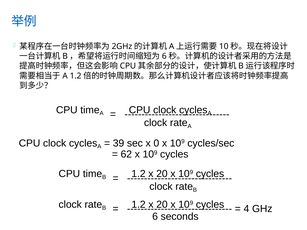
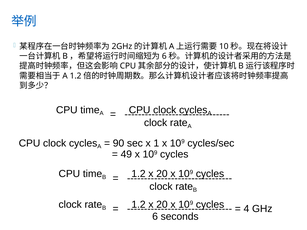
39: 39 -> 90 (119, 143)
0: 0 -> 1 (156, 143)
62: 62 -> 49 (126, 155)
